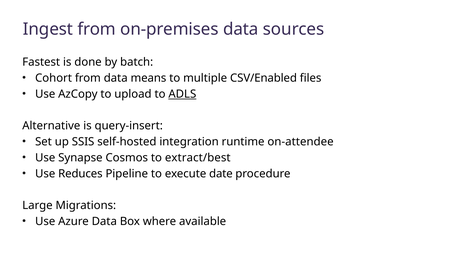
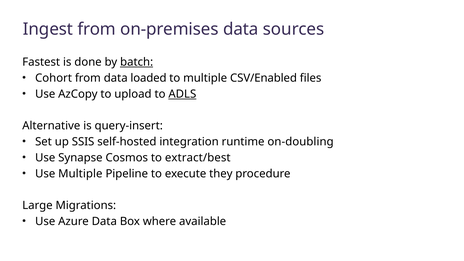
batch underline: none -> present (137, 62)
means: means -> loaded (149, 78)
on-attendee: on-attendee -> on-doubling (301, 142)
Use Reduces: Reduces -> Multiple (80, 174)
date: date -> they (221, 174)
